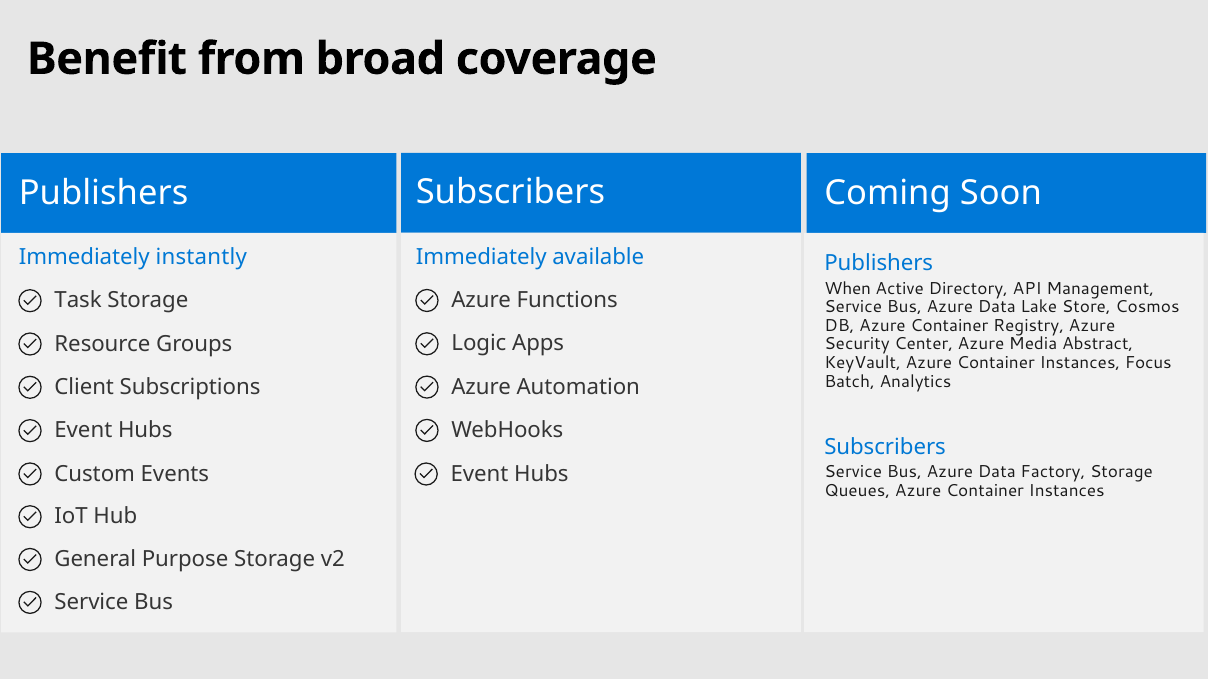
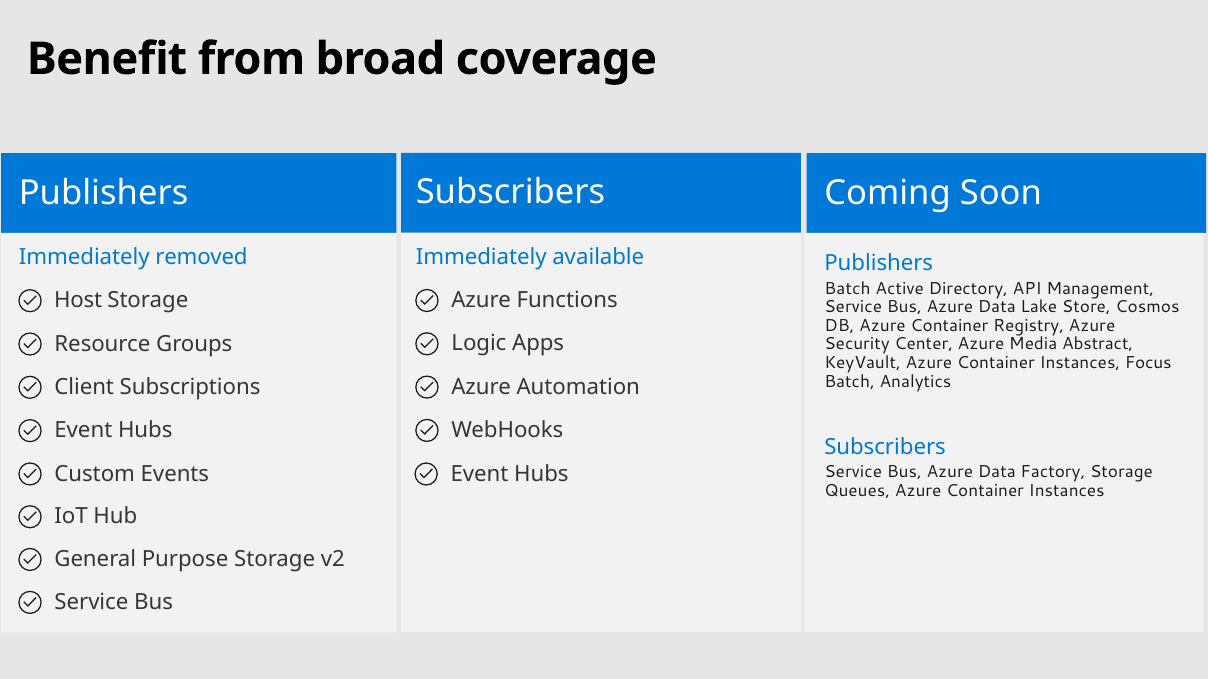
instantly: instantly -> removed (201, 257)
When: When -> Batch (848, 289)
Task: Task -> Host (78, 301)
